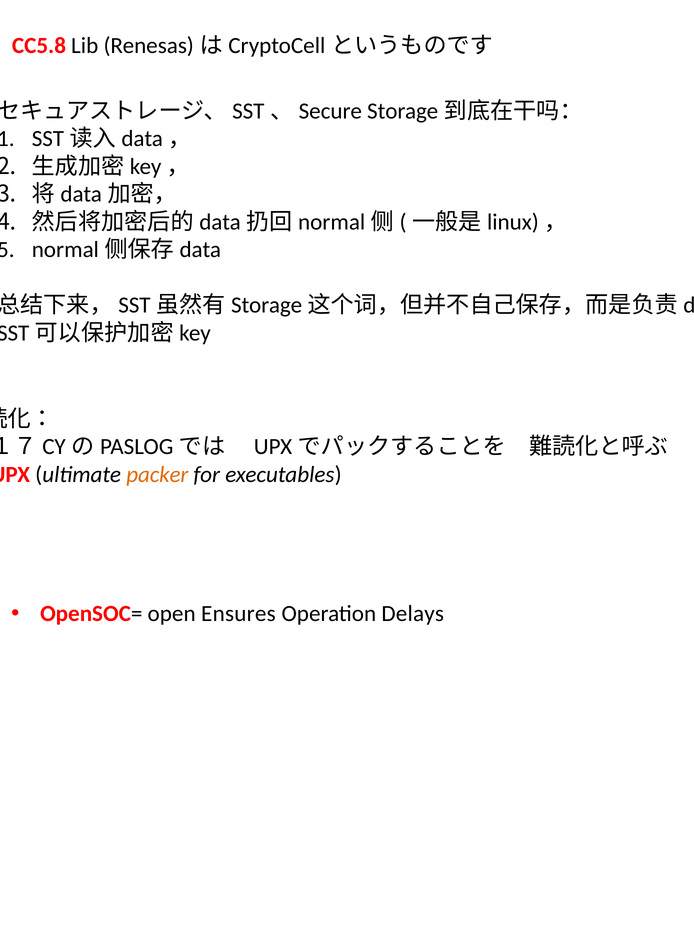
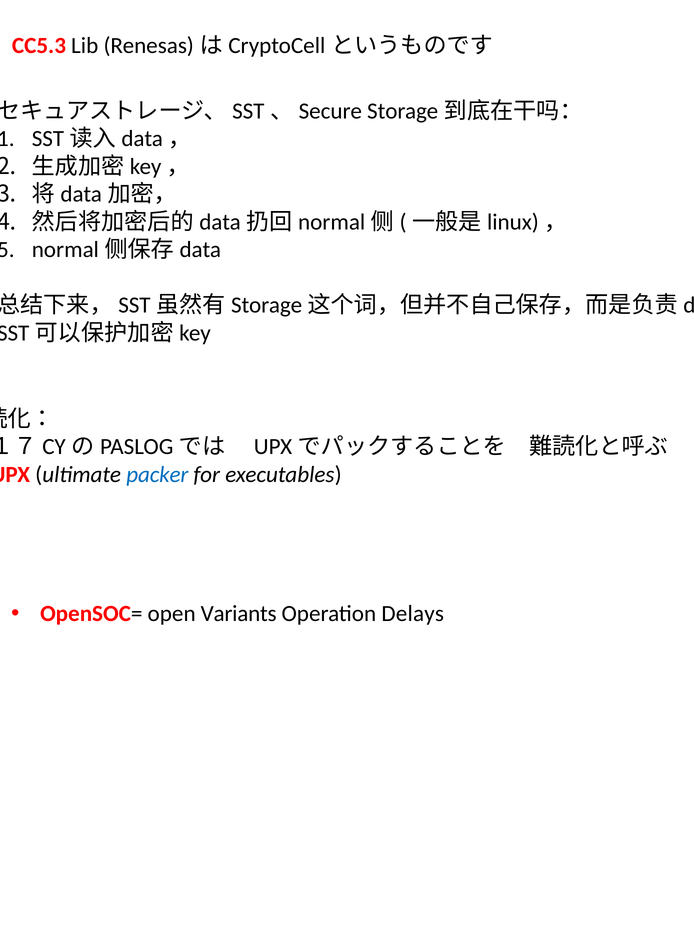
CC5.8: CC5.8 -> CC5.3 (39, 45)
packer colour: orange -> blue (157, 475)
Ensures: Ensures -> Variants (239, 614)
